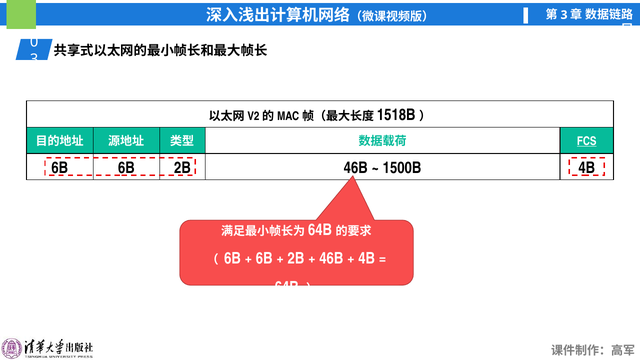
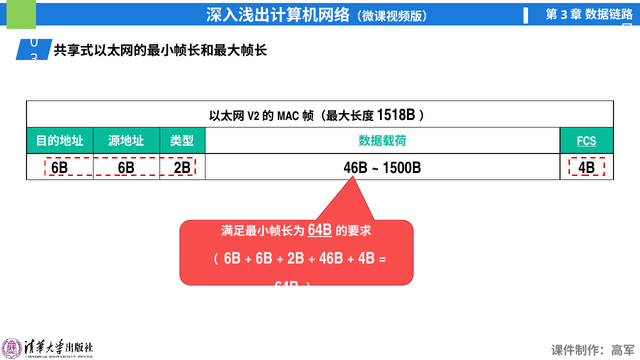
64B underline: none -> present (320, 230)
